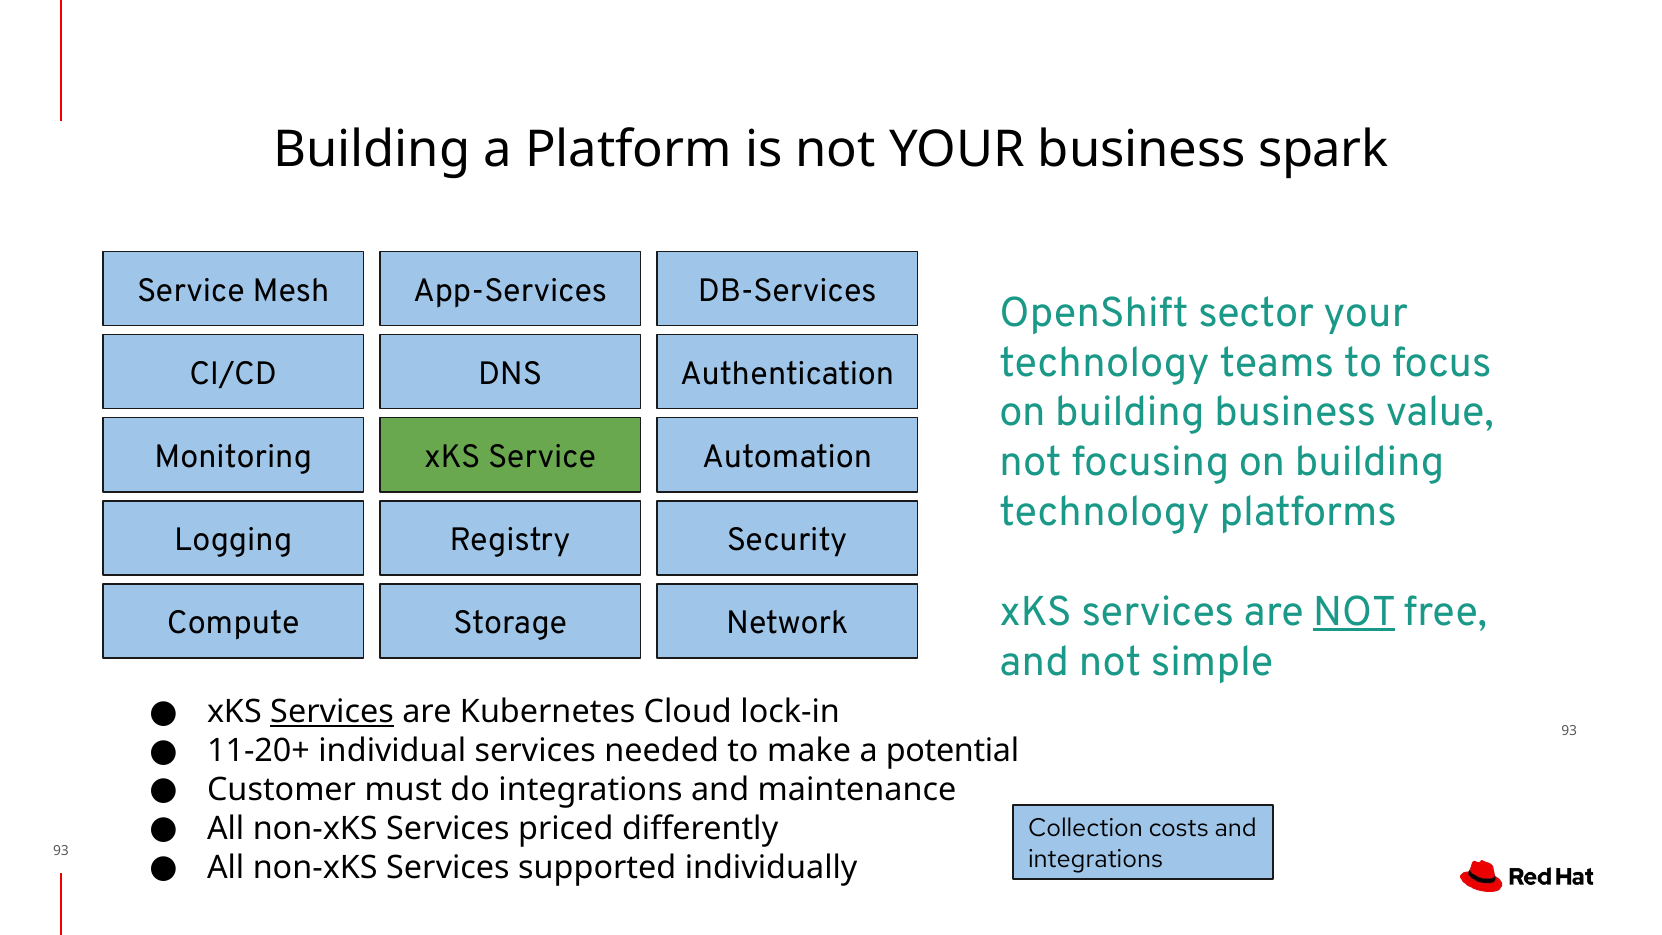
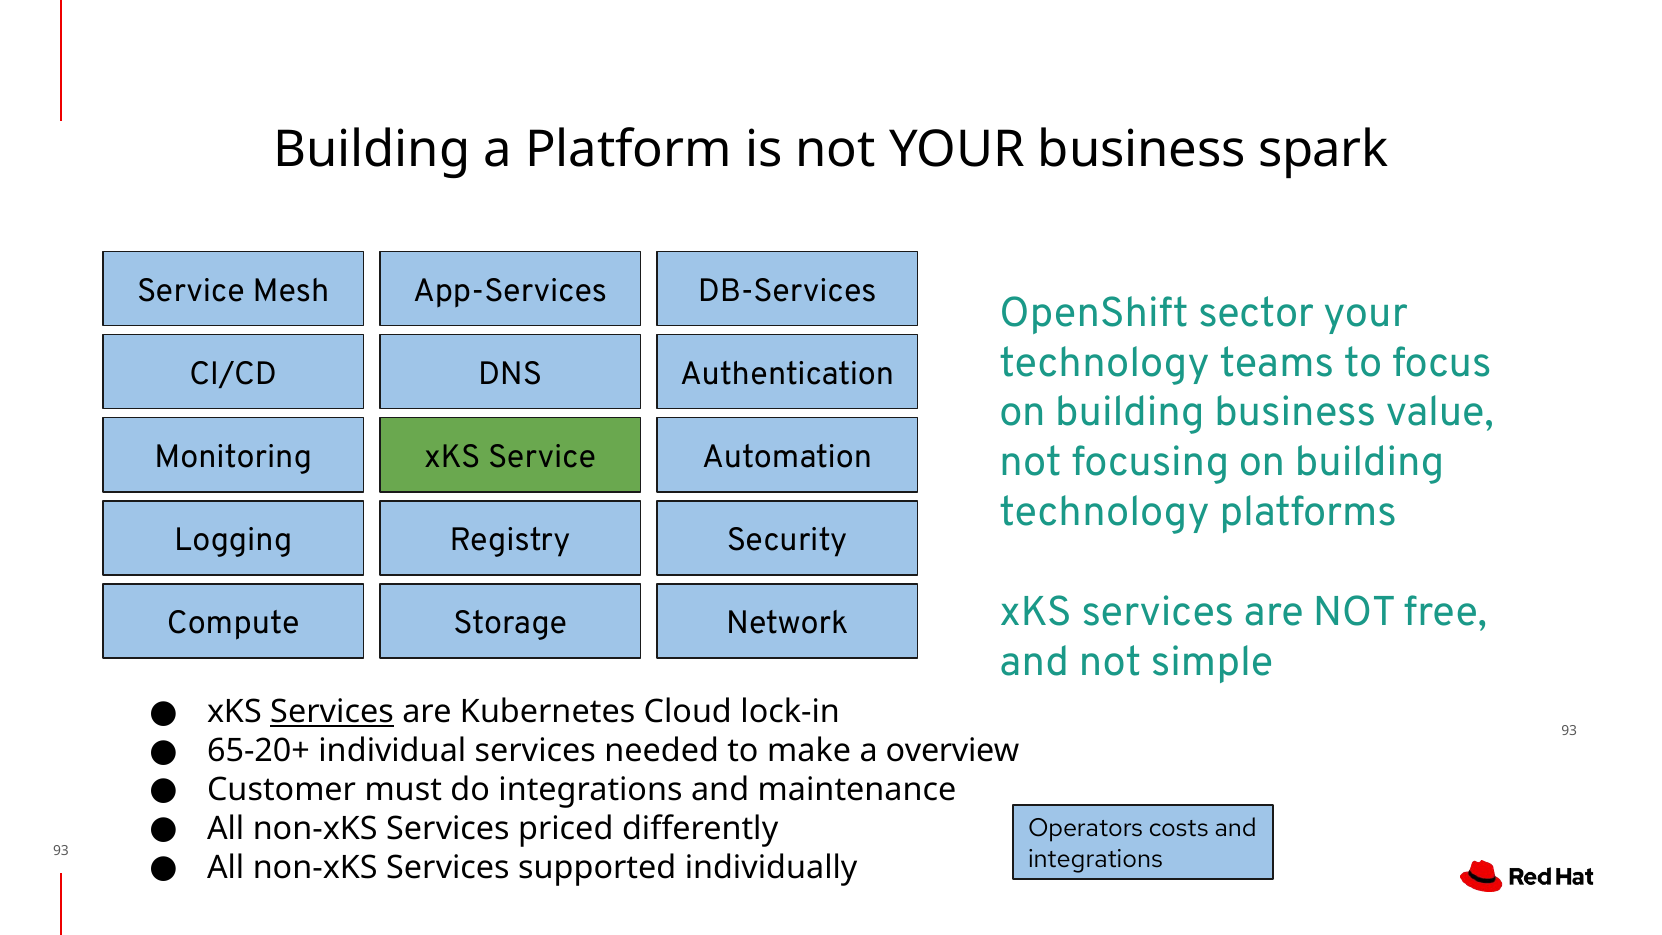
NOT underline: present -> none (1355, 612)
11-20+: 11-20+ -> 65-20+ (259, 751)
potential: potential -> overview (953, 751)
Collection: Collection -> Operators (1086, 828)
